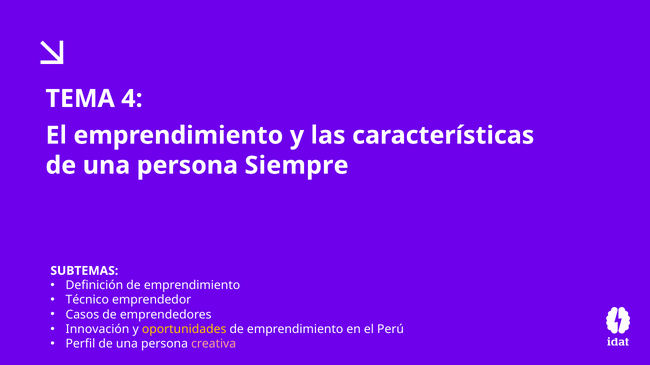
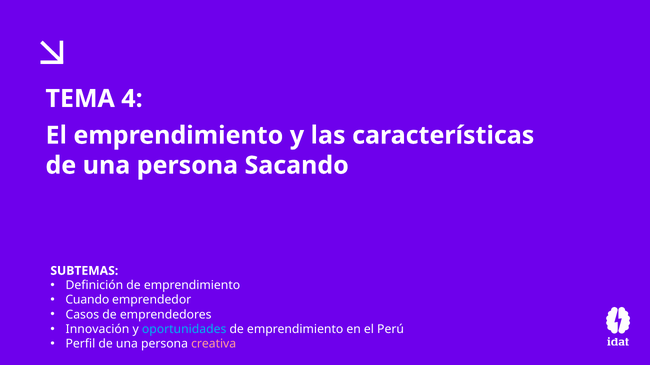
Siempre: Siempre -> Sacando (297, 166)
Técnico: Técnico -> Cuando (87, 300)
oportunidades colour: yellow -> light blue (184, 330)
